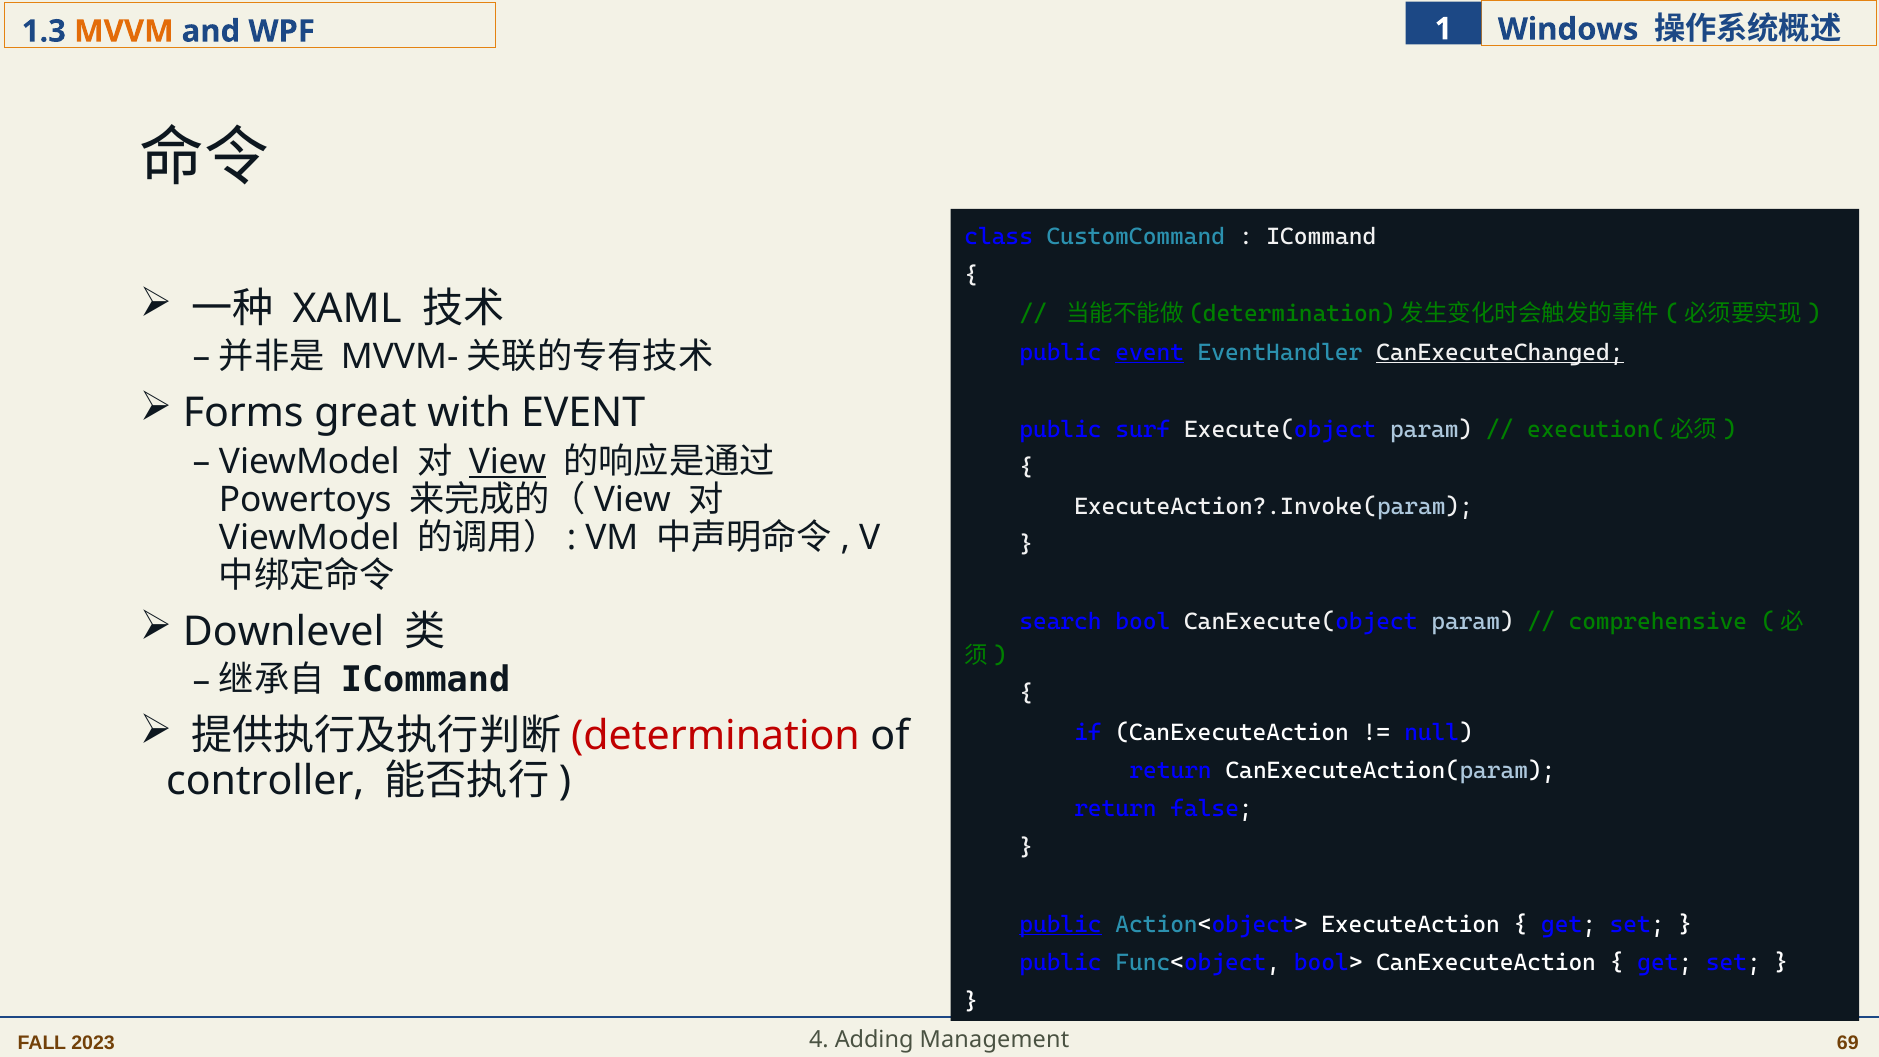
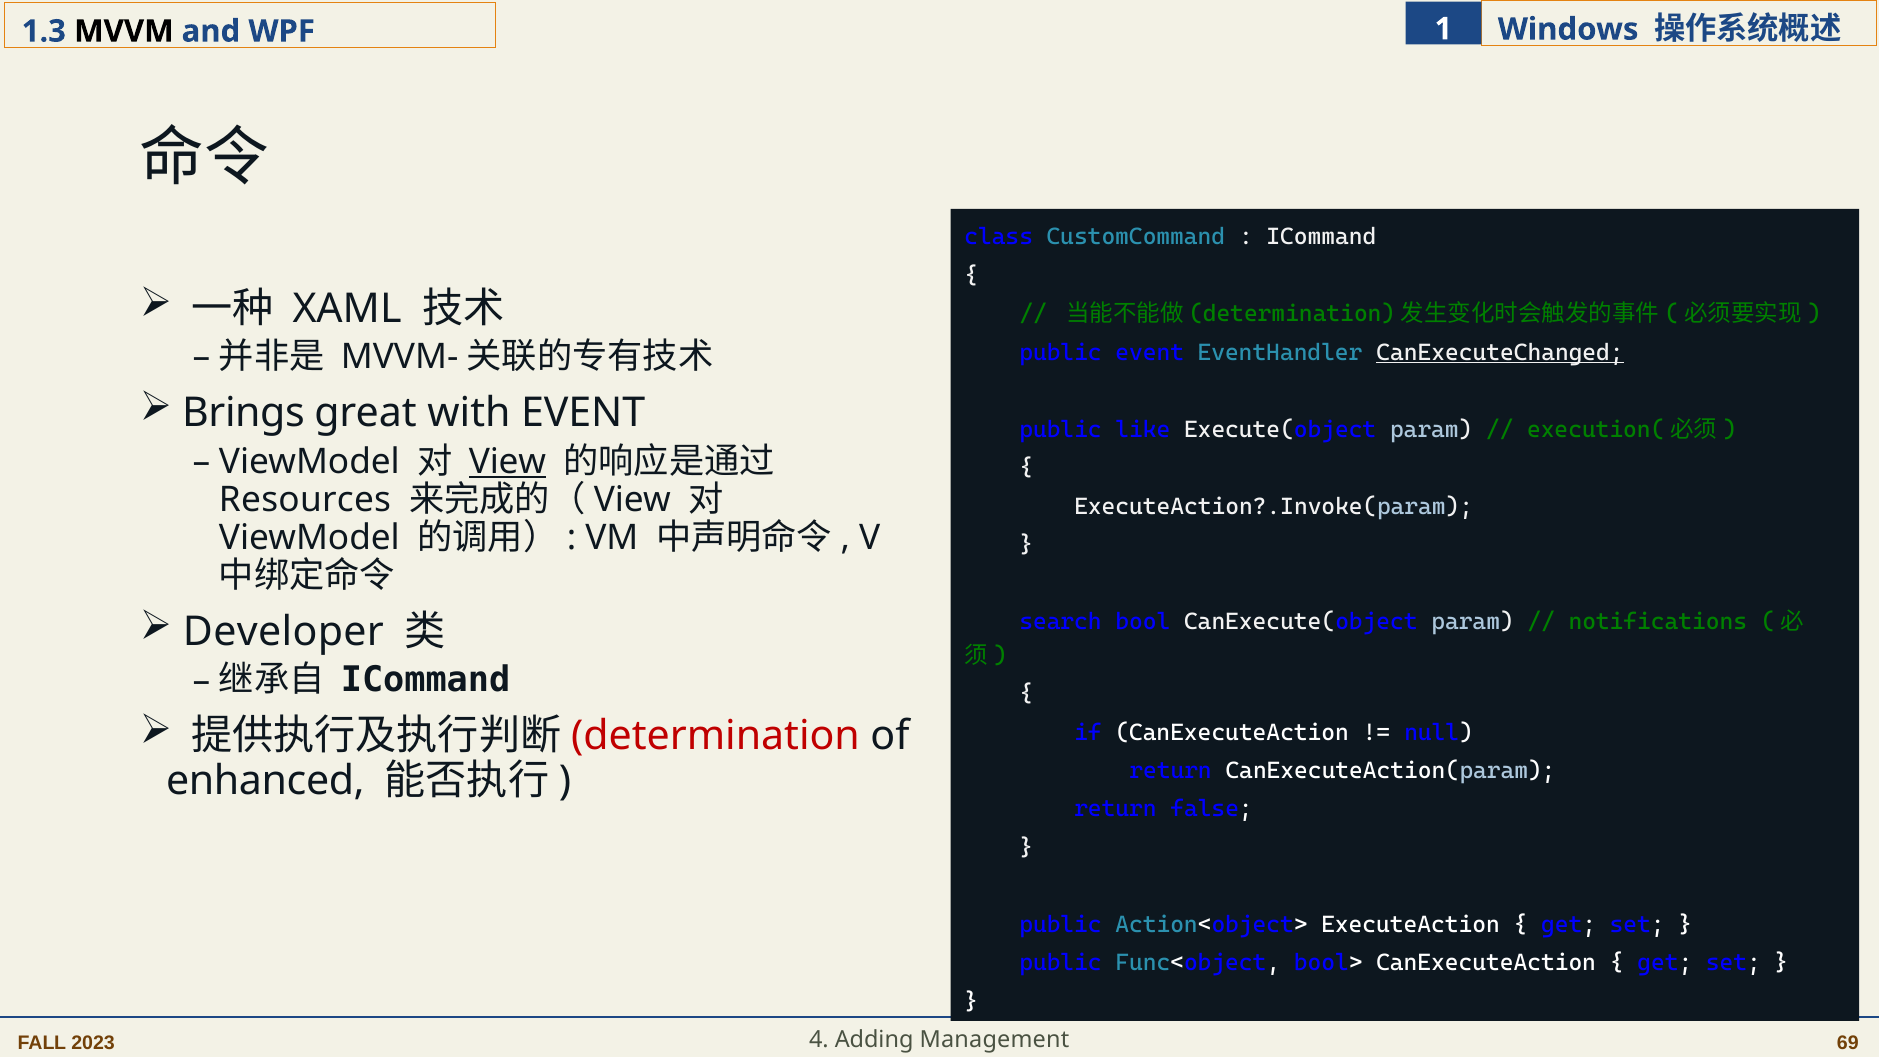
MVVM colour: orange -> black (124, 31)
event underline: present -> none (1150, 352)
Forms: Forms -> Brings (243, 413)
surf: surf -> like (1143, 429)
Powertoys: Powertoys -> Resources (305, 500)
Downlevel: Downlevel -> Developer (283, 632)
comprehensive: comprehensive -> notifications (1658, 622)
controller: controller -> enhanced (265, 781)
public underline: present -> none (1060, 925)
